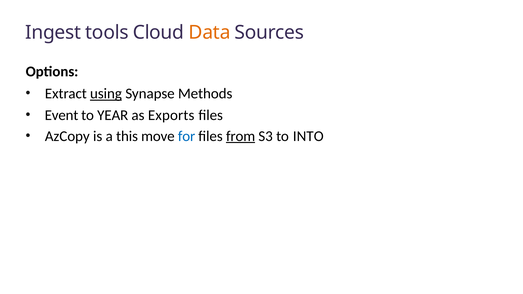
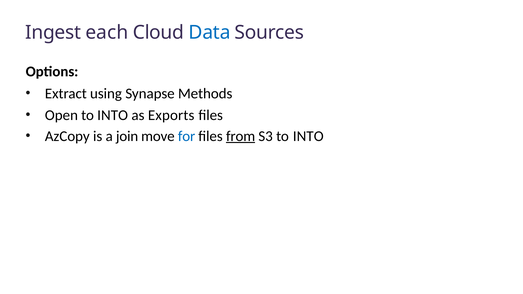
tools: tools -> each (107, 32)
Data colour: orange -> blue (209, 32)
using underline: present -> none (106, 94)
Event: Event -> Open (61, 115)
YEAR: YEAR -> INTO (113, 115)
this: this -> join (127, 136)
